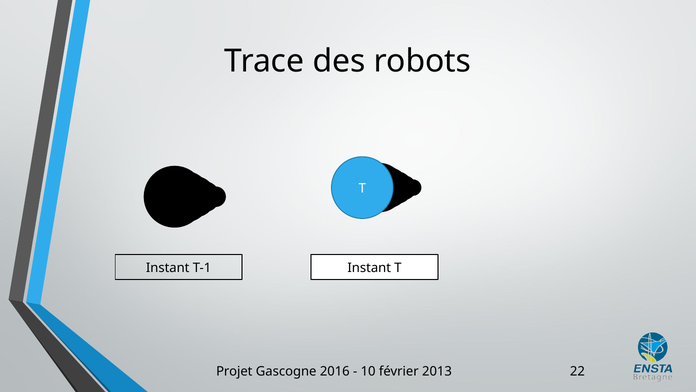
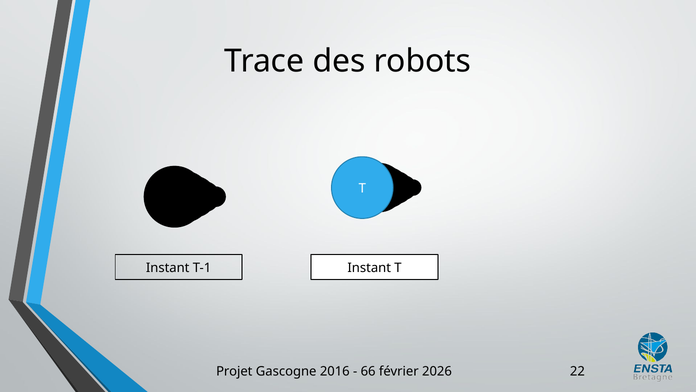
10: 10 -> 66 (368, 371)
2013: 2013 -> 2026 (437, 371)
